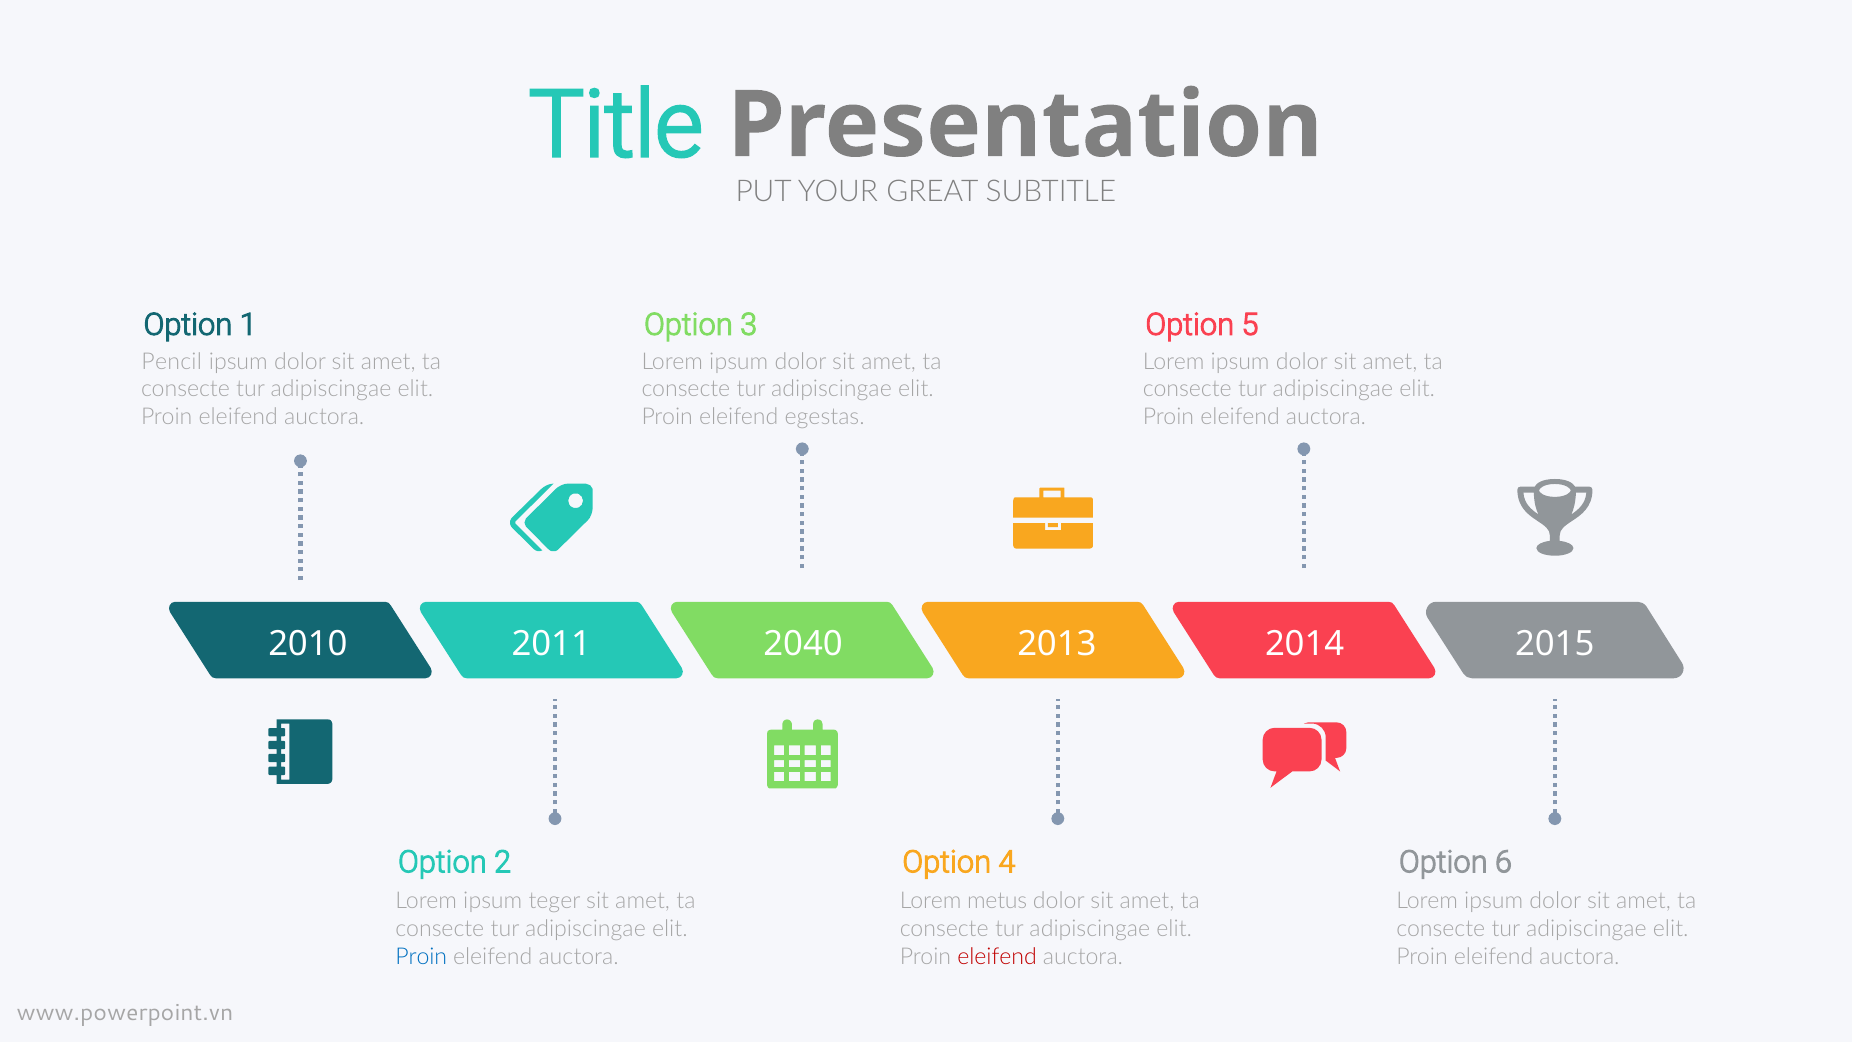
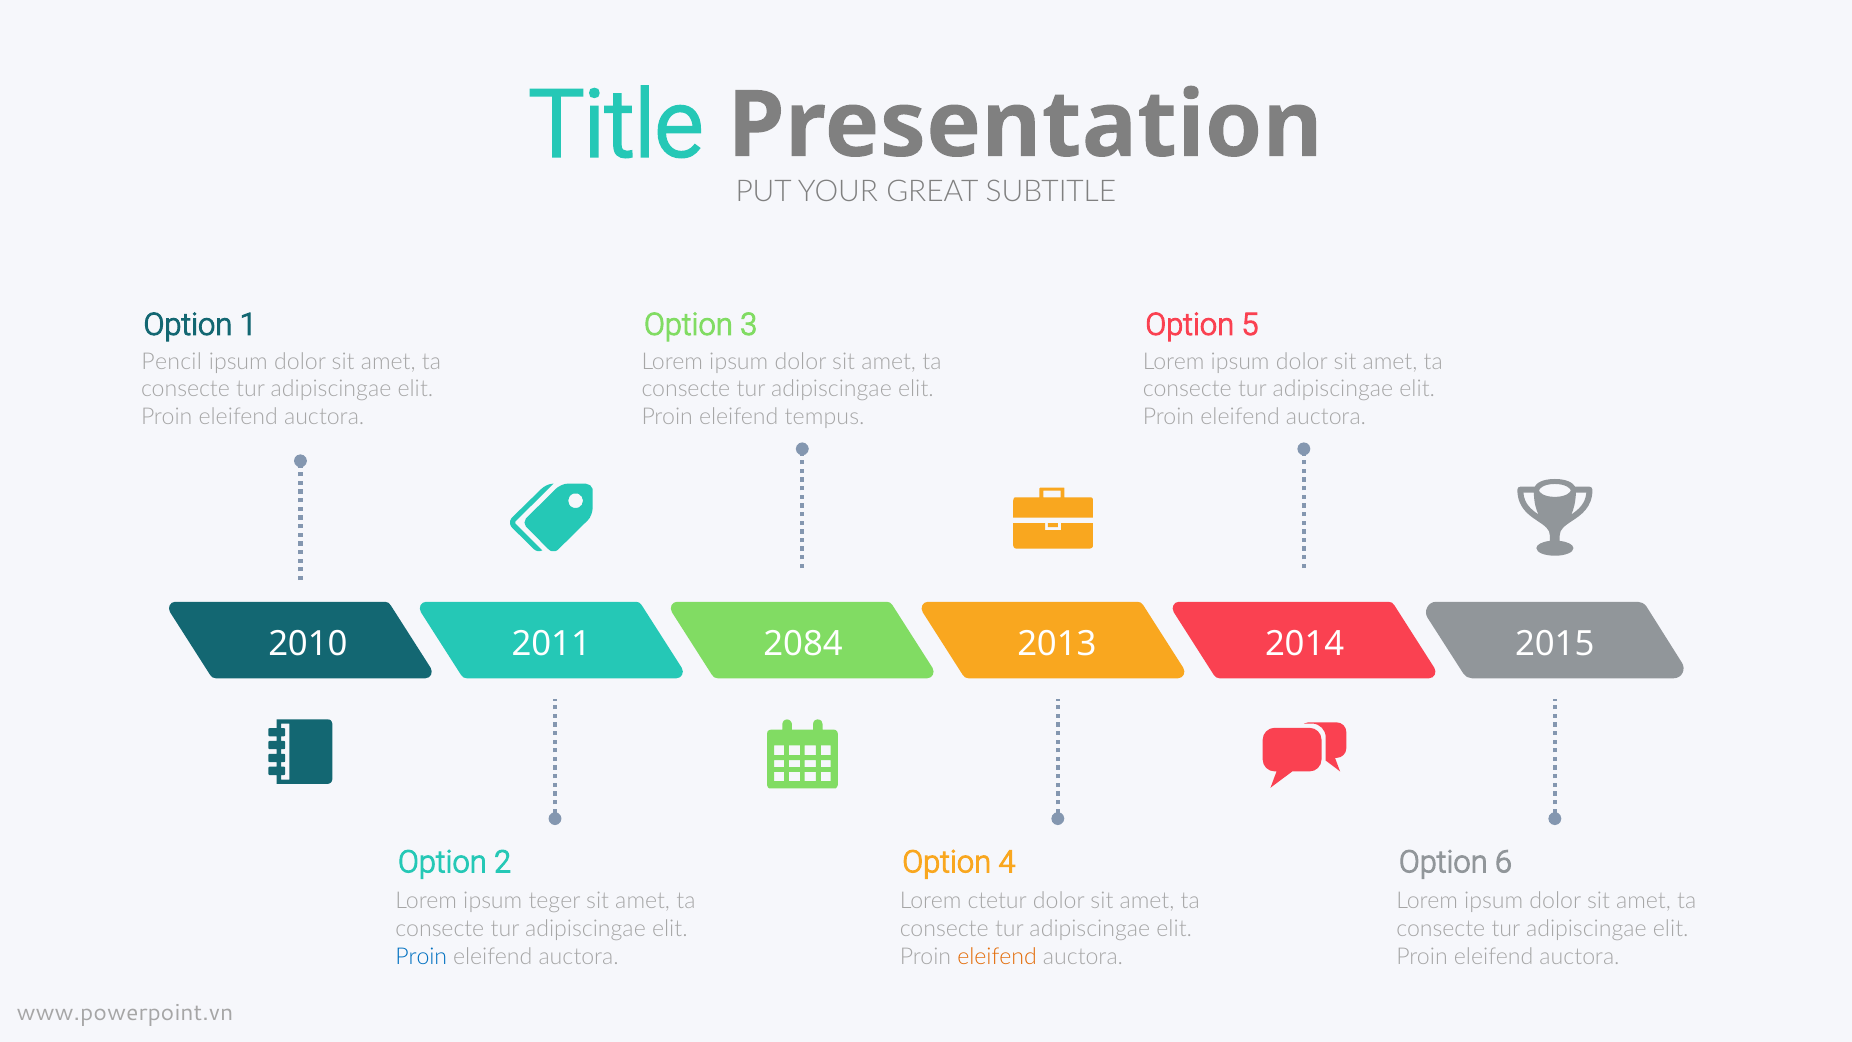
egestas: egestas -> tempus (825, 417)
2040: 2040 -> 2084 (803, 644)
metus: metus -> ctetur (997, 901)
eleifend colour: red -> orange (997, 956)
